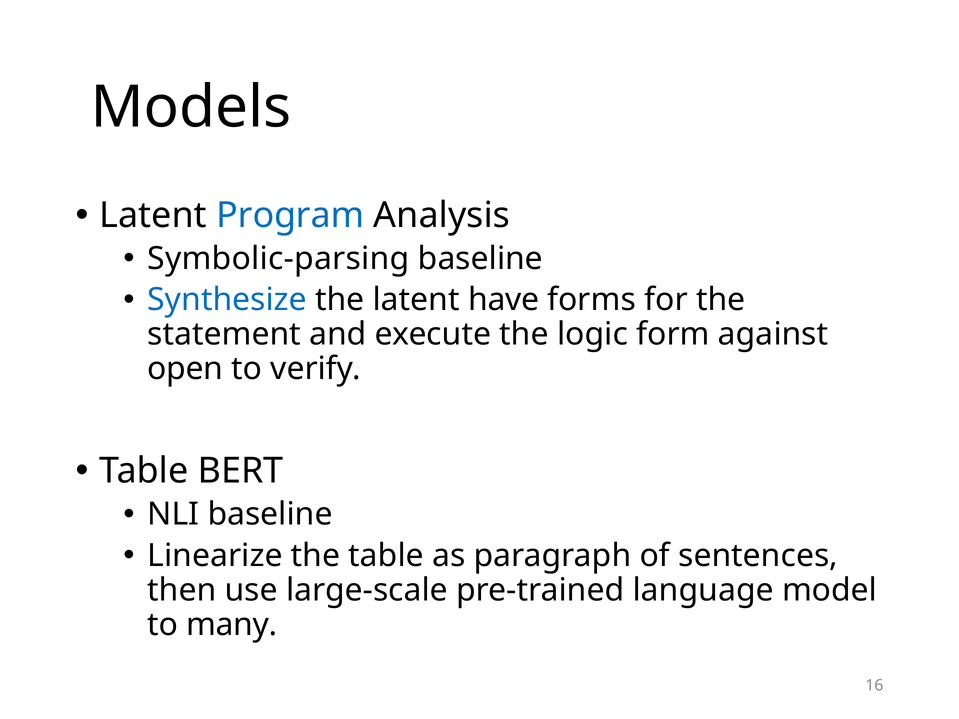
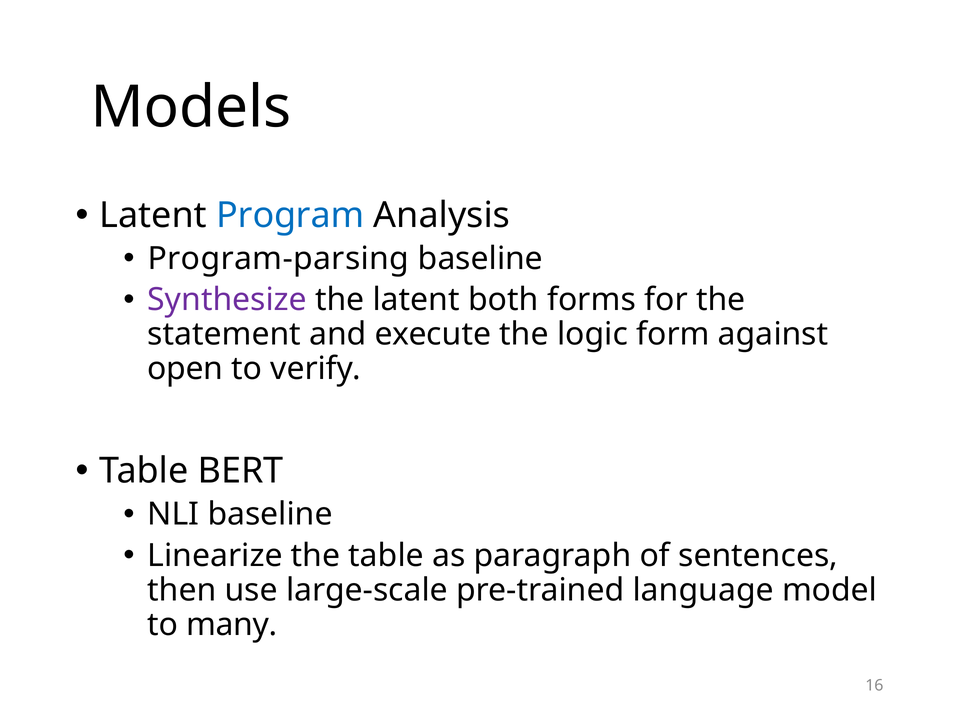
Symbolic-parsing: Symbolic-parsing -> Program-parsing (278, 259)
Synthesize colour: blue -> purple (227, 300)
have: have -> both (503, 300)
